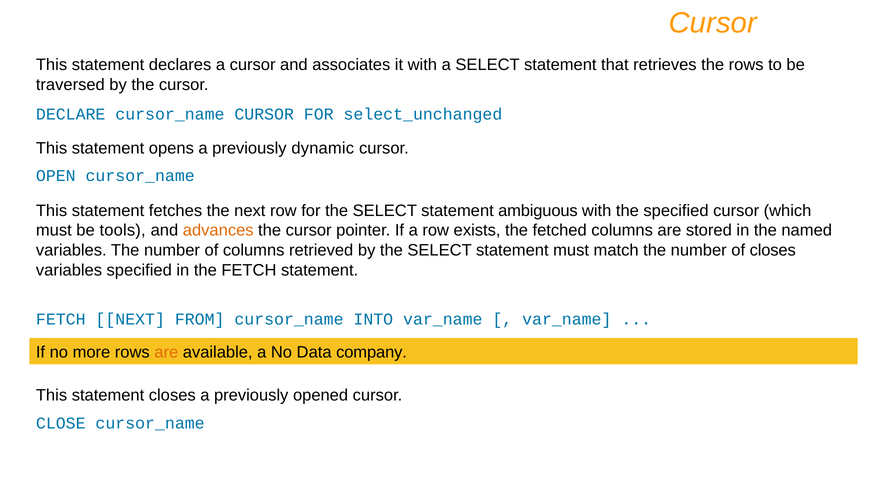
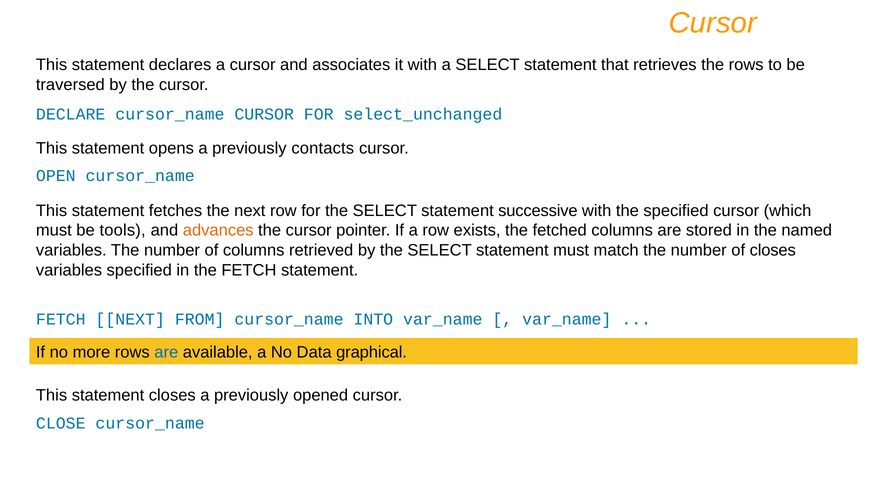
dynamic: dynamic -> contacts (323, 148)
ambiguous: ambiguous -> successive (538, 211)
are colour: orange -> blue (166, 352)
company: company -> graphical (372, 352)
